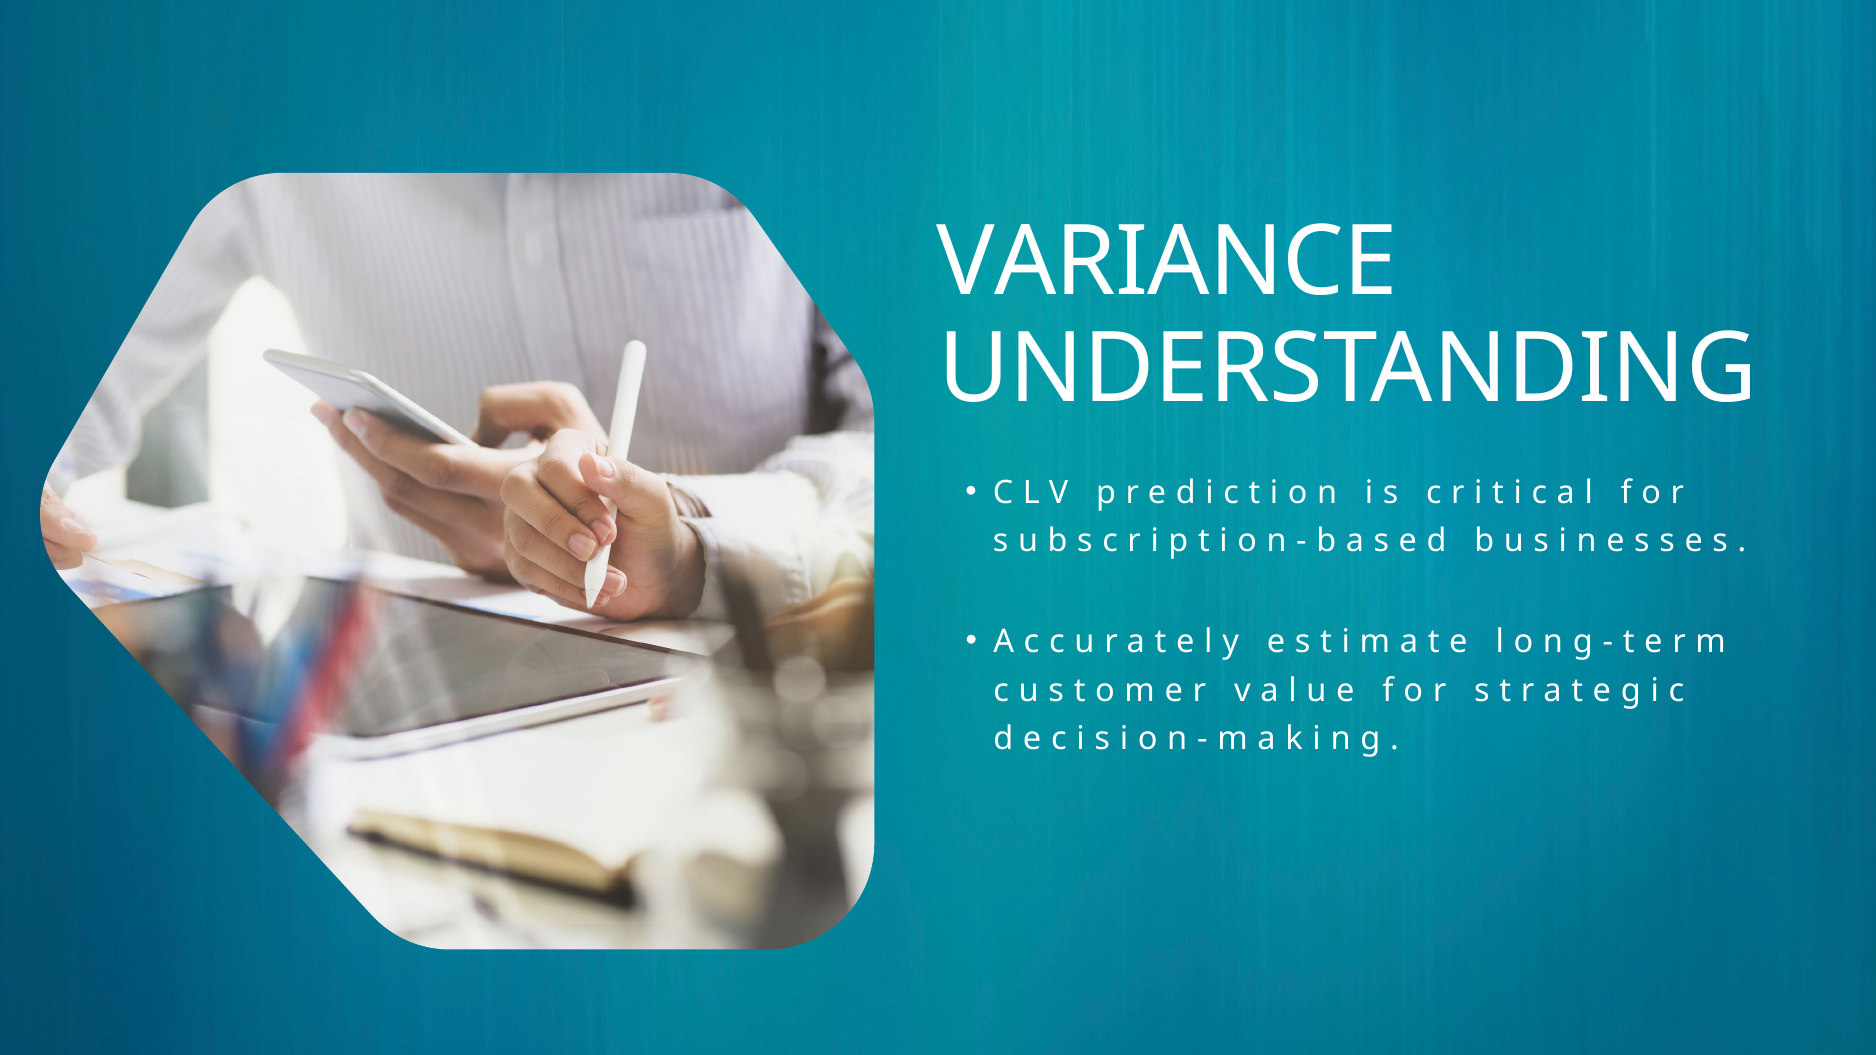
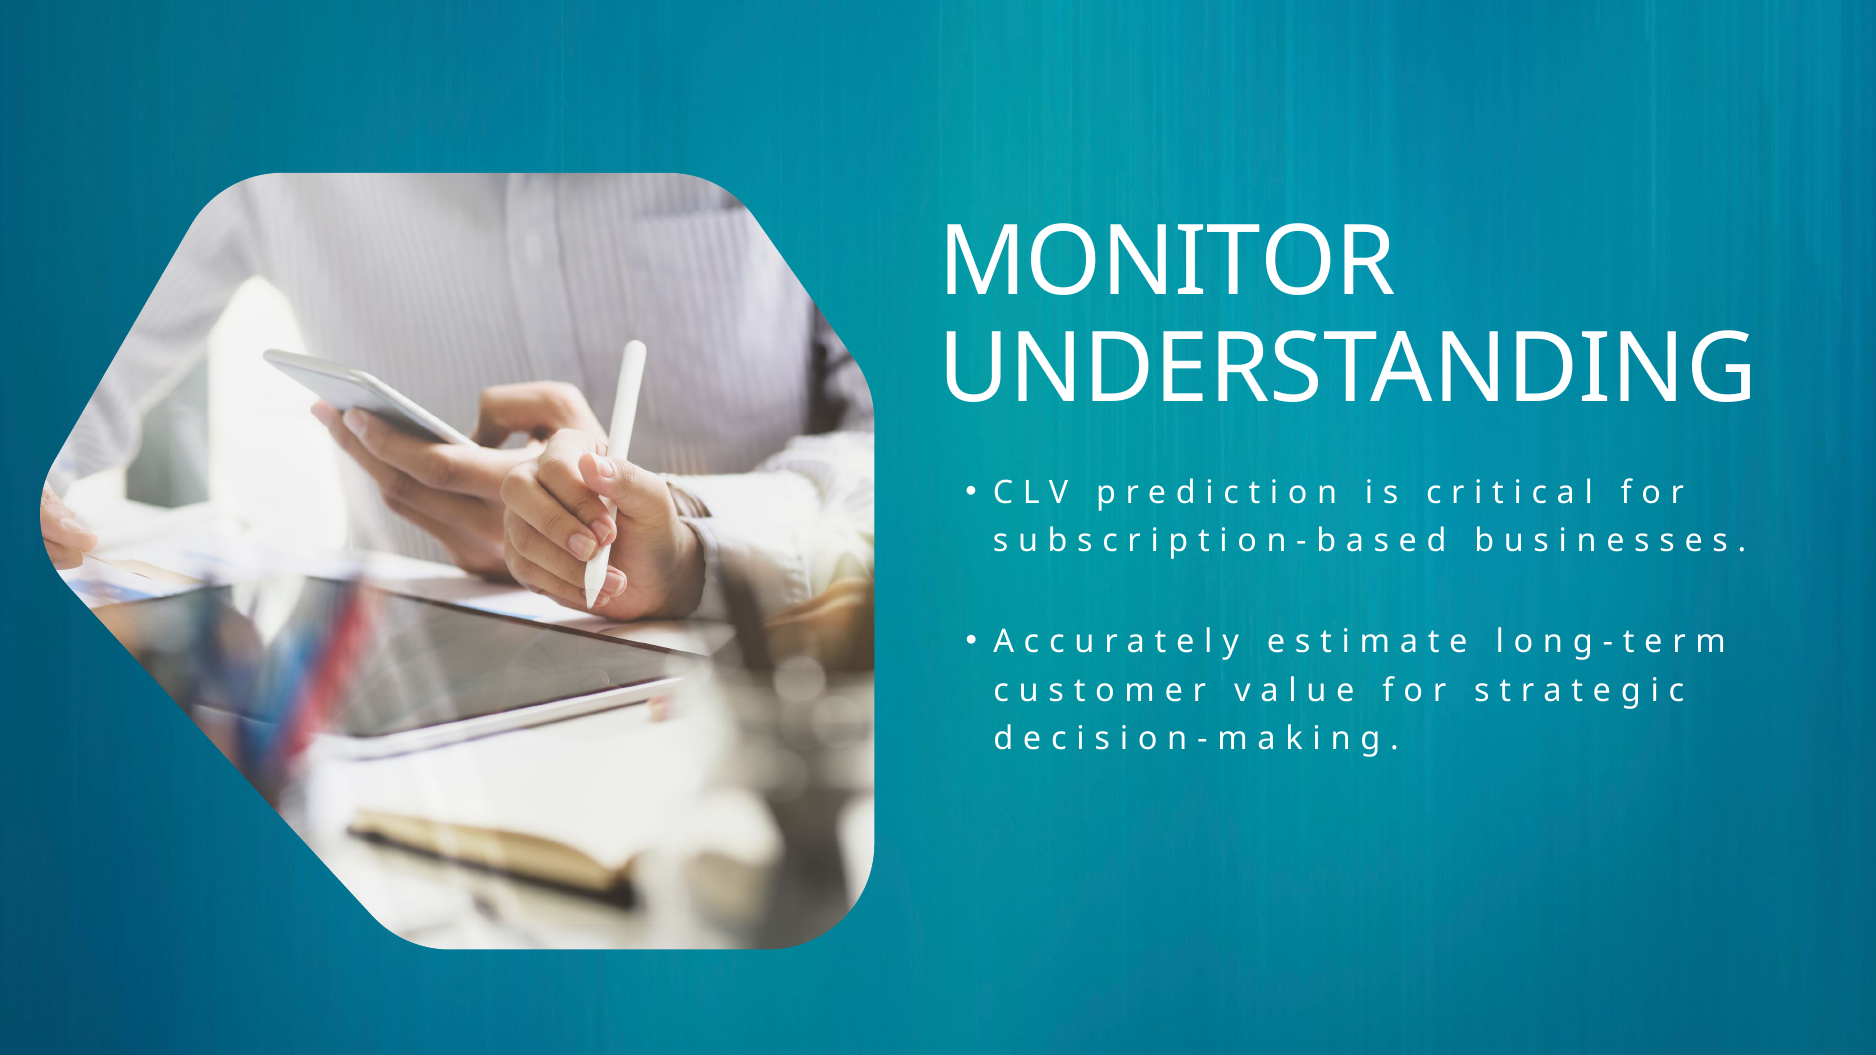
VARIANCE: VARIANCE -> MONITOR (1167, 262)
